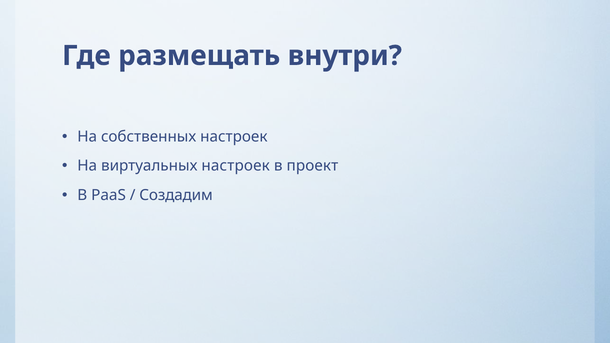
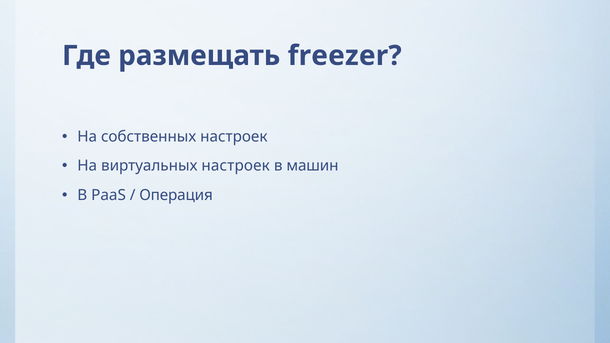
внутри: внутри -> freezer (345, 56)
проект: проект -> машин (313, 166)
Создадим: Создадим -> Операция (176, 195)
